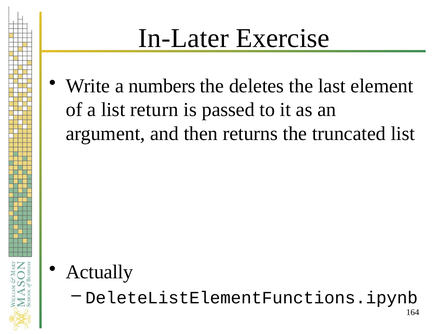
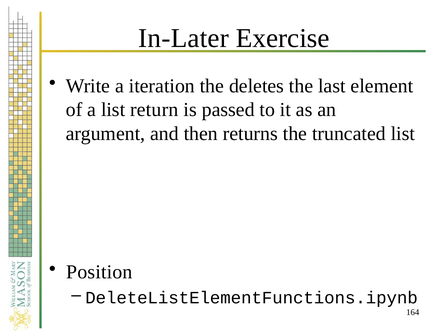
numbers: numbers -> iteration (162, 86)
Actually: Actually -> Position (99, 273)
